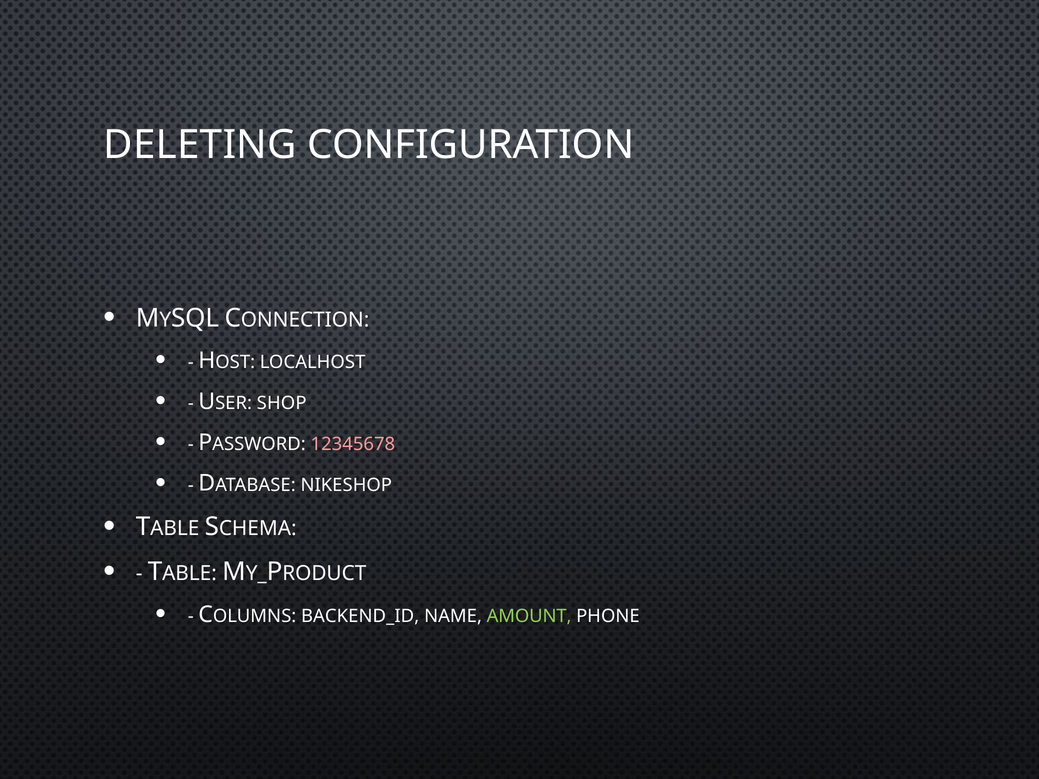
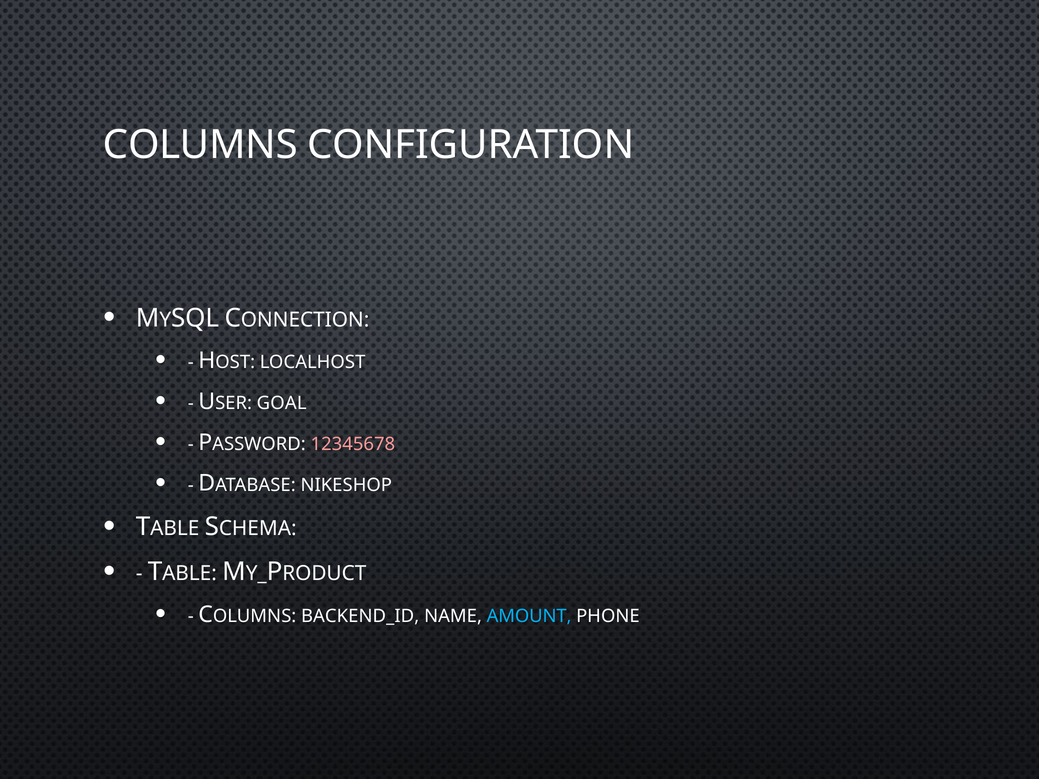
DELETING: DELETING -> COLUMNS (200, 145)
SHOP: SHOP -> GOAL (282, 403)
AMOUNT colour: light green -> light blue (529, 616)
